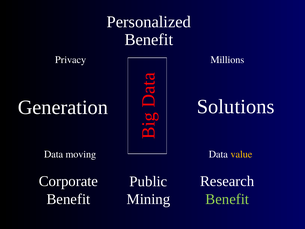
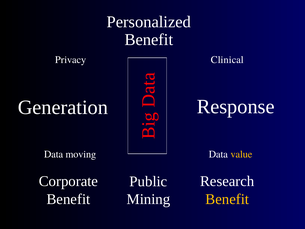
Millions: Millions -> Clinical (227, 60)
Solutions: Solutions -> Response (236, 107)
Benefit colour: light green -> yellow (227, 199)
